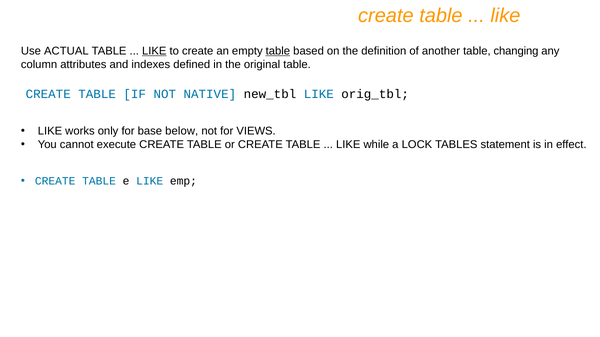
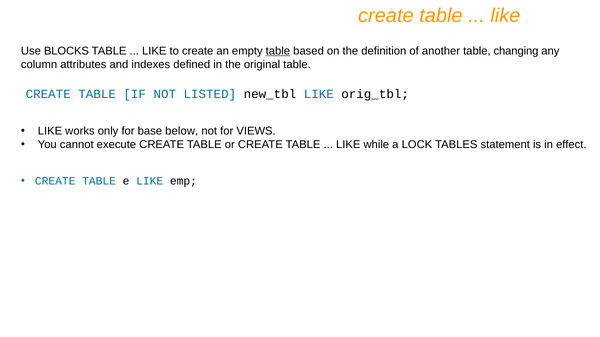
ACTUAL: ACTUAL -> BLOCKS (66, 51)
LIKE underline: present -> none (154, 51)
NATIVE: NATIVE -> LISTED (210, 94)
